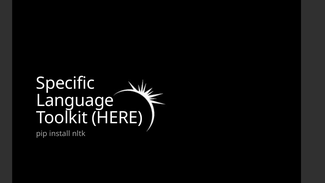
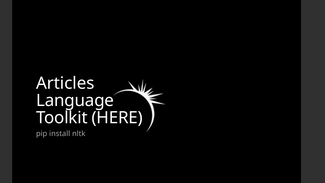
Specific: Specific -> Articles (65, 83)
